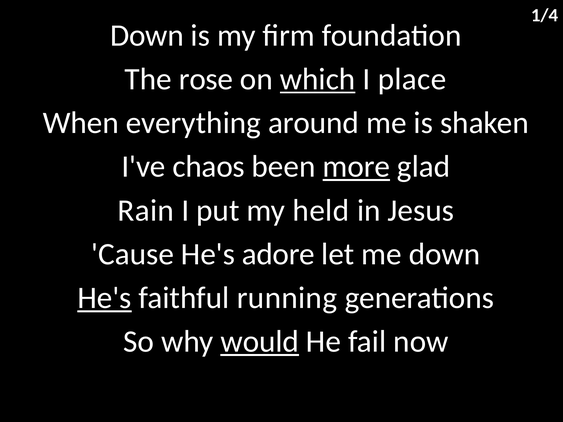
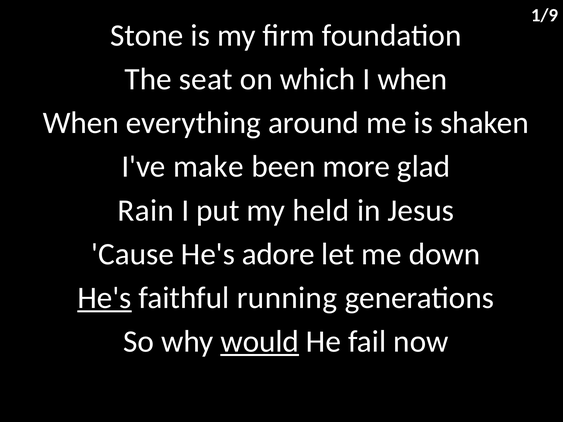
1/4: 1/4 -> 1/9 (544, 15)
Down: Down -> Stone (147, 35)
rose: rose -> seat (206, 79)
which underline: present -> none (318, 79)
I place: place -> when (412, 79)
chaos: chaos -> make (208, 167)
more underline: present -> none (356, 167)
